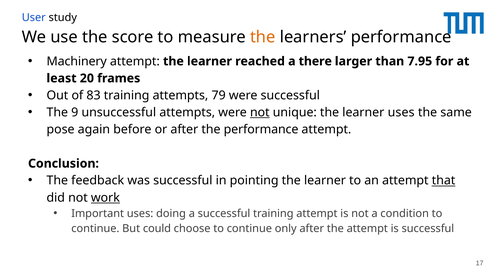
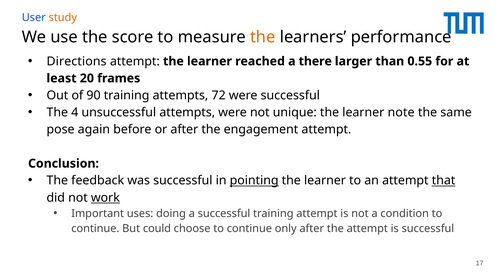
study colour: black -> orange (63, 18)
Machinery: Machinery -> Directions (77, 61)
7.95: 7.95 -> 0.55 (420, 61)
83: 83 -> 90 (94, 96)
79: 79 -> 72 (219, 96)
9: 9 -> 4 (75, 113)
not underline: present -> none (260, 113)
learner uses: uses -> note (401, 113)
the performance: performance -> engagement (261, 130)
pointing underline: none -> present (254, 181)
